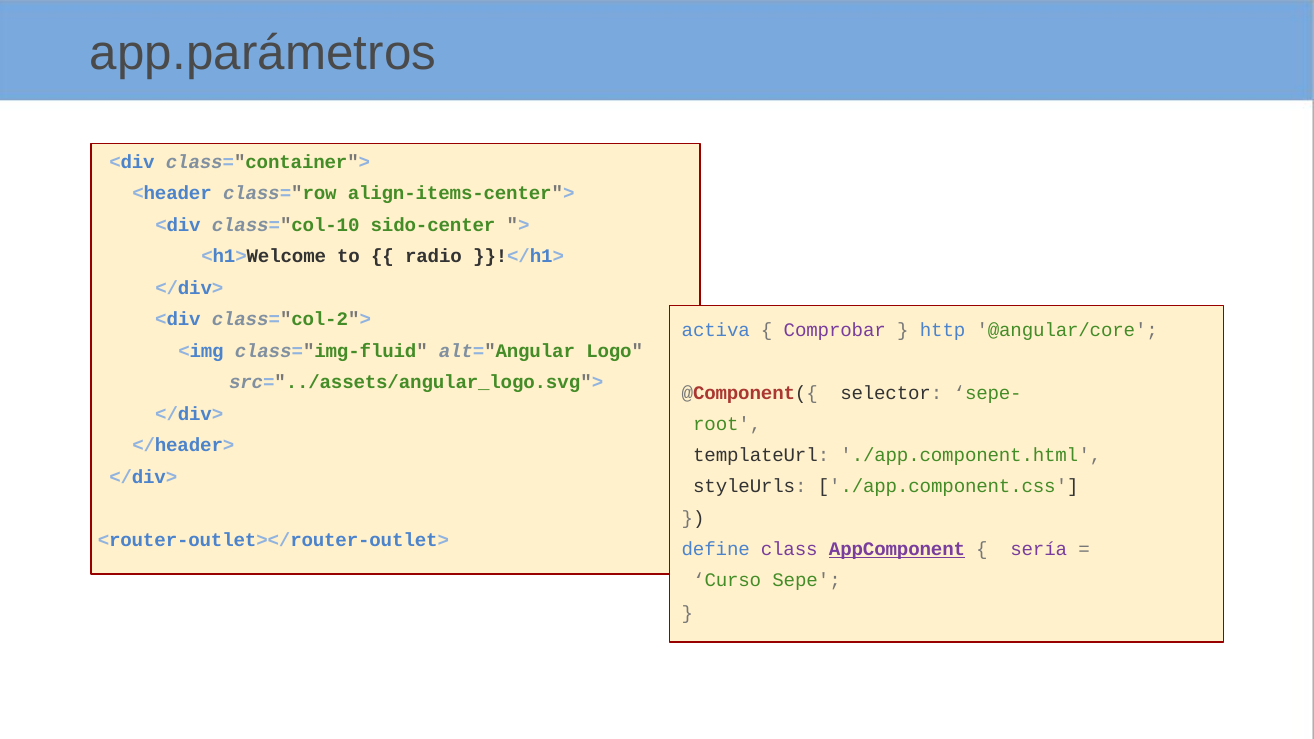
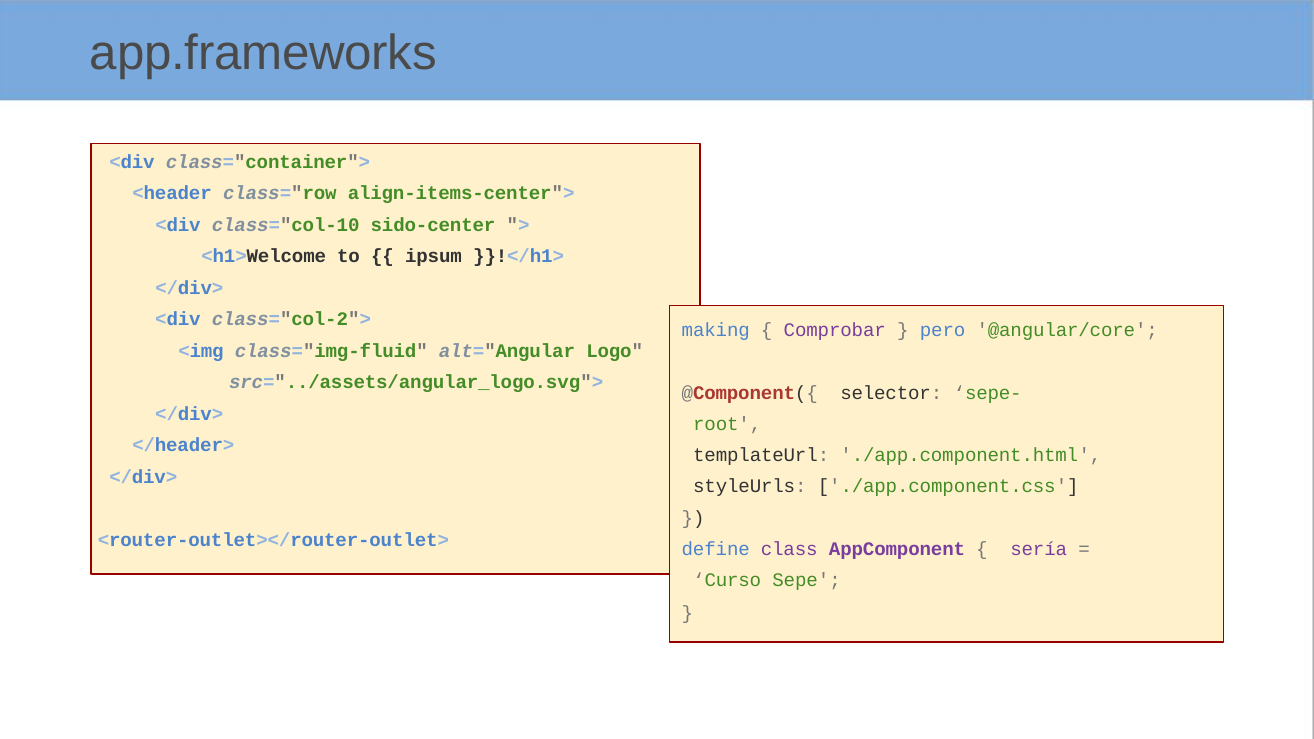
app.parámetros: app.parámetros -> app.frameworks (263, 53)
radio: radio -> ipsum (433, 256)
activa: activa -> making (716, 330)
http: http -> pero (943, 330)
AppComponent underline: present -> none (897, 549)
